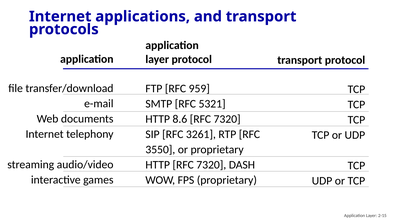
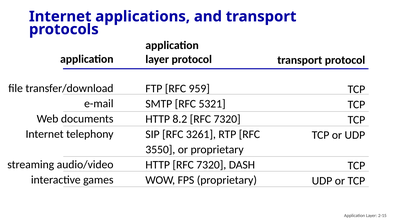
8.6: 8.6 -> 8.2 (180, 119)
